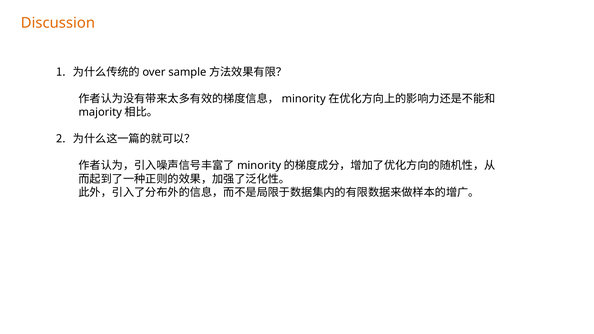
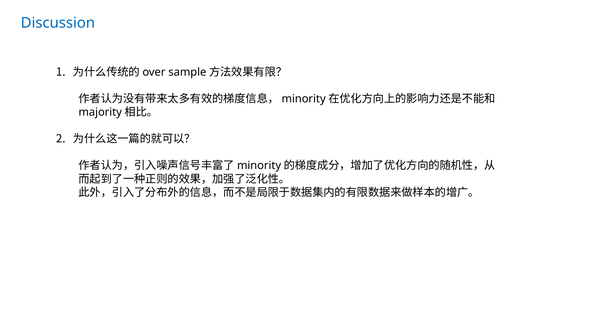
Discussion colour: orange -> blue (58, 23)
